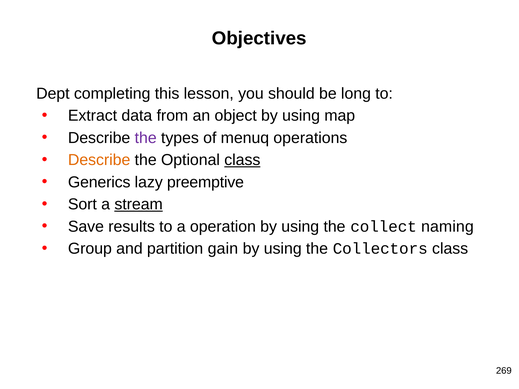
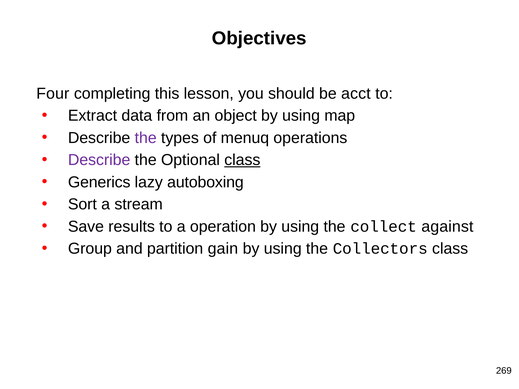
Dept: Dept -> Four (53, 94)
long: long -> acct (356, 94)
Describe colour: orange -> purple (99, 160)
preemptive: preemptive -> autoboxing (205, 182)
stream underline: present -> none (139, 204)
naming: naming -> against (447, 227)
